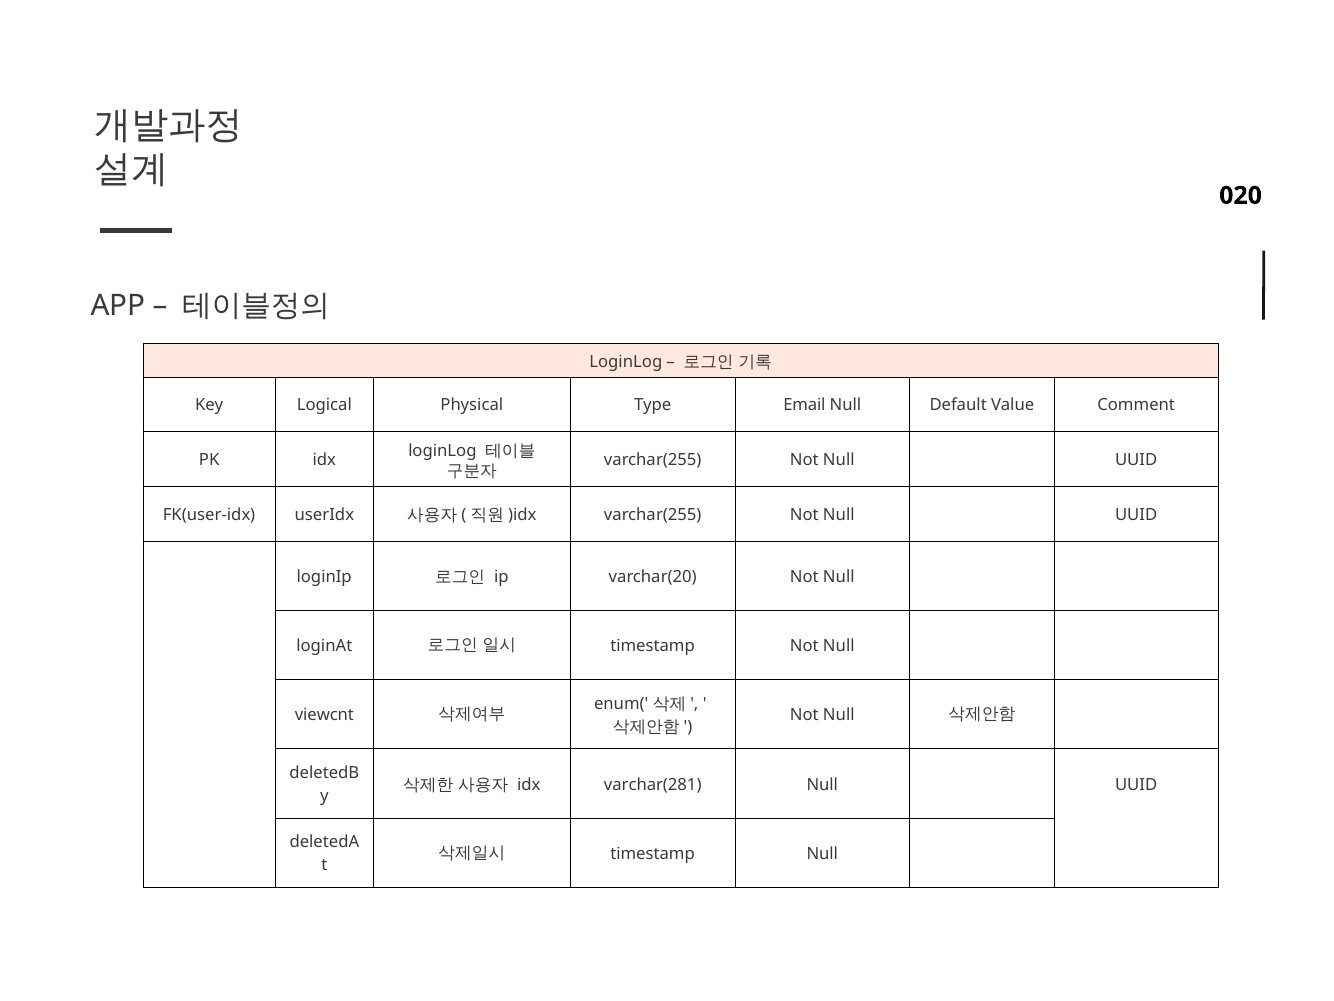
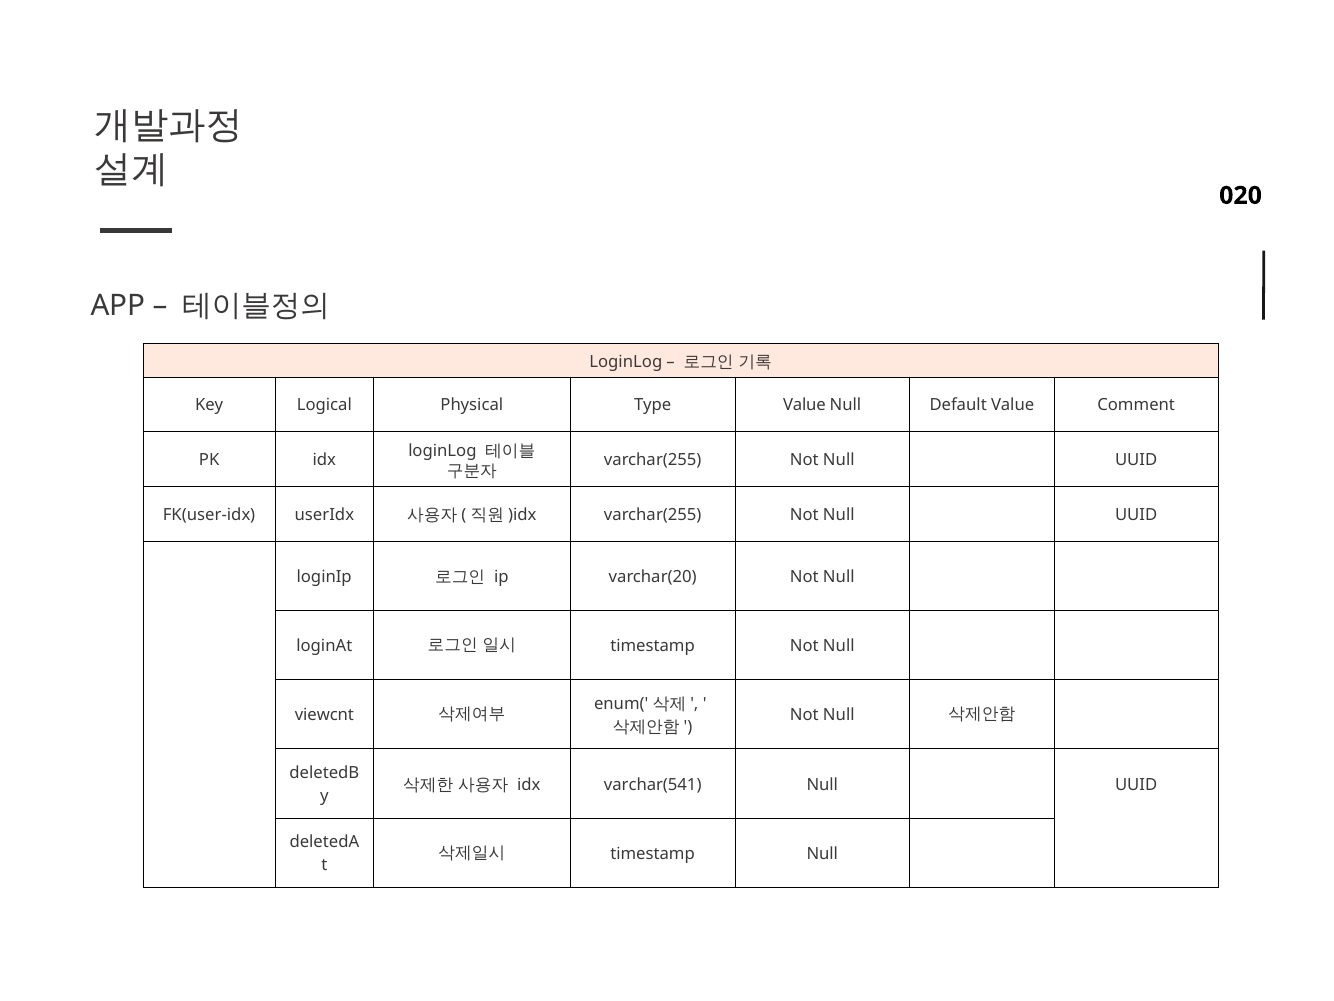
Type Email: Email -> Value (804, 405)
varchar(281: varchar(281 -> varchar(541 (653, 784)
